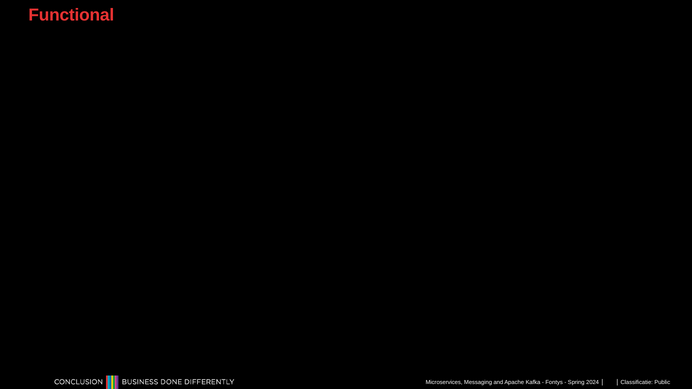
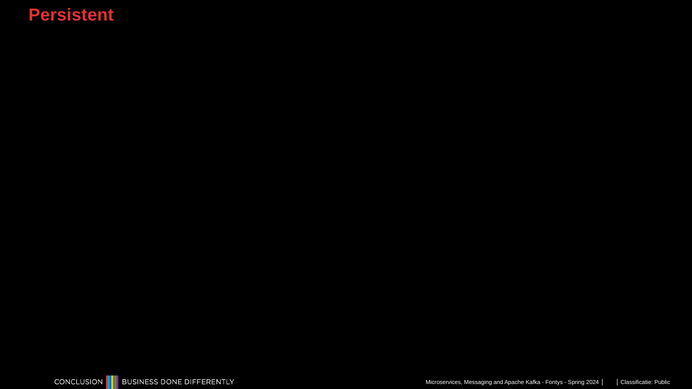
Functional: Functional -> Persistent (71, 15)
